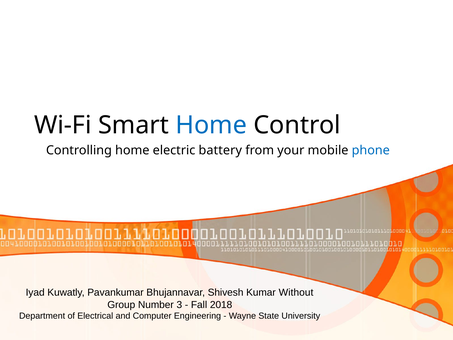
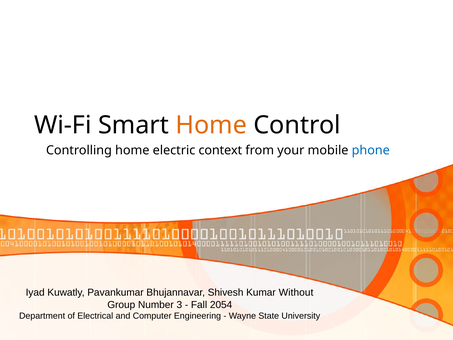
Home colour: blue -> orange (211, 125)
battery: battery -> context (220, 150)
2018: 2018 -> 2054 (221, 304)
